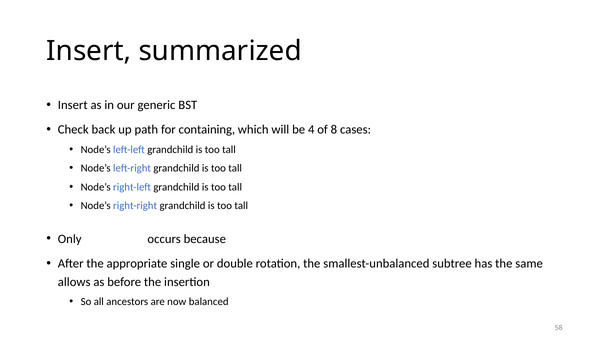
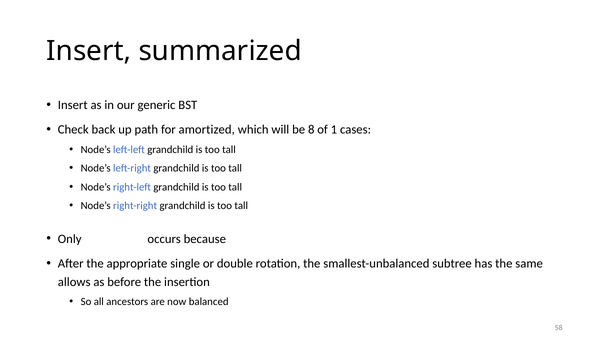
containing: containing -> amortized (207, 130)
4: 4 -> 8 (311, 130)
8: 8 -> 1 (334, 130)
